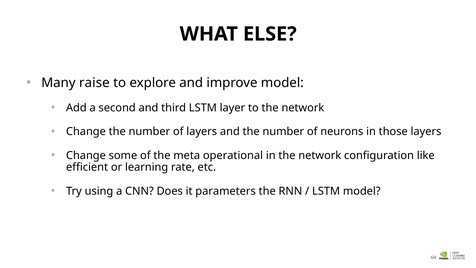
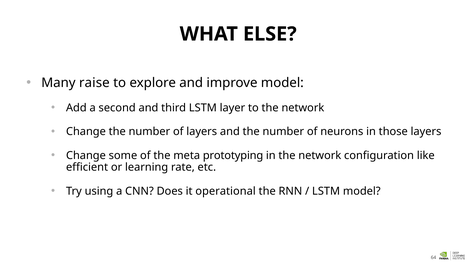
operational: operational -> prototyping (233, 155)
parameters: parameters -> operational (226, 191)
